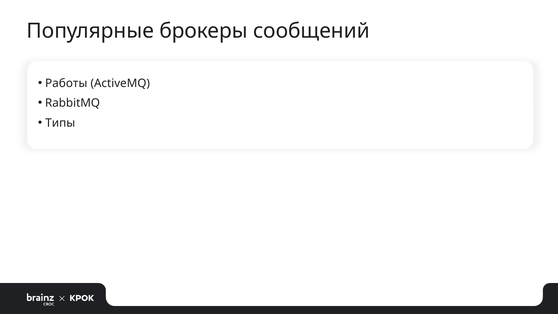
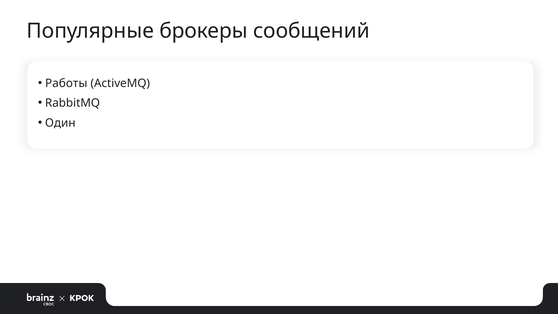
Типы: Типы -> Один (60, 123)
